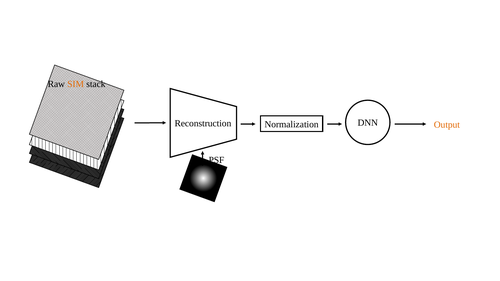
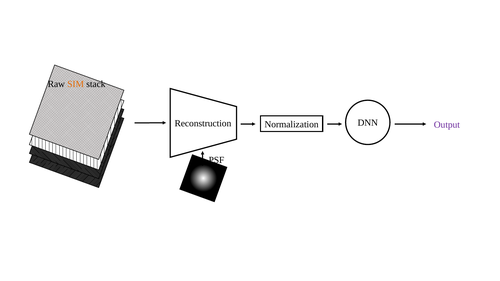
Output colour: orange -> purple (447, 125)
